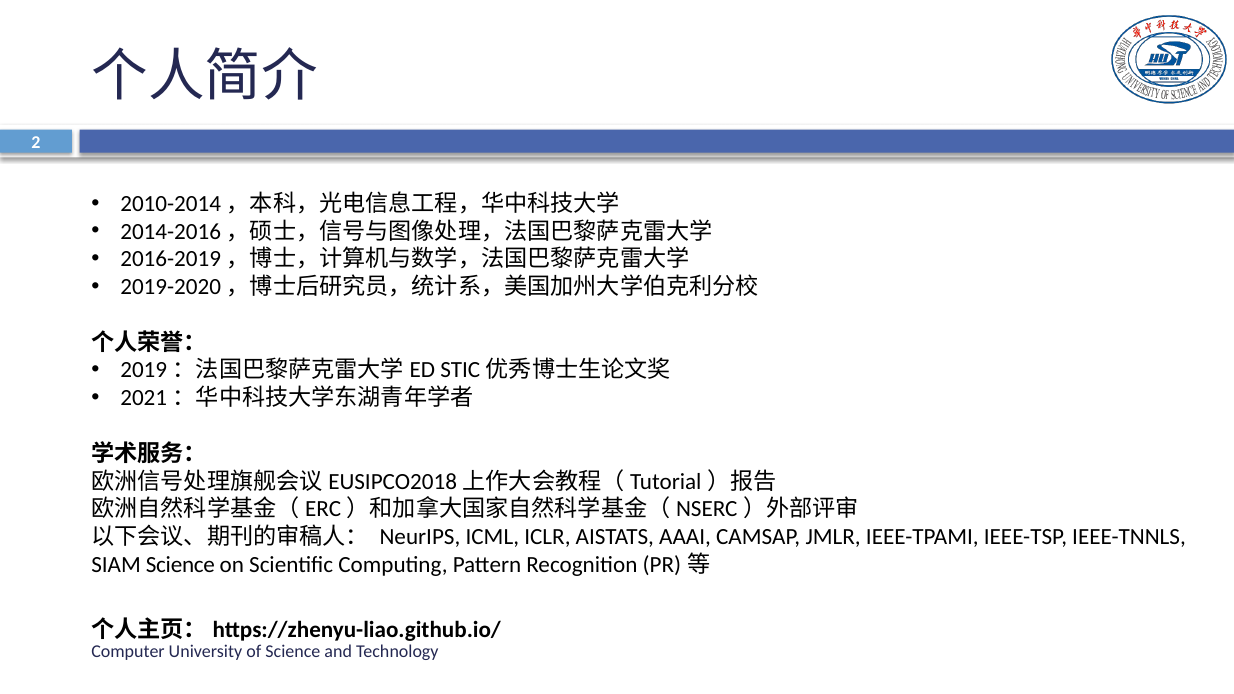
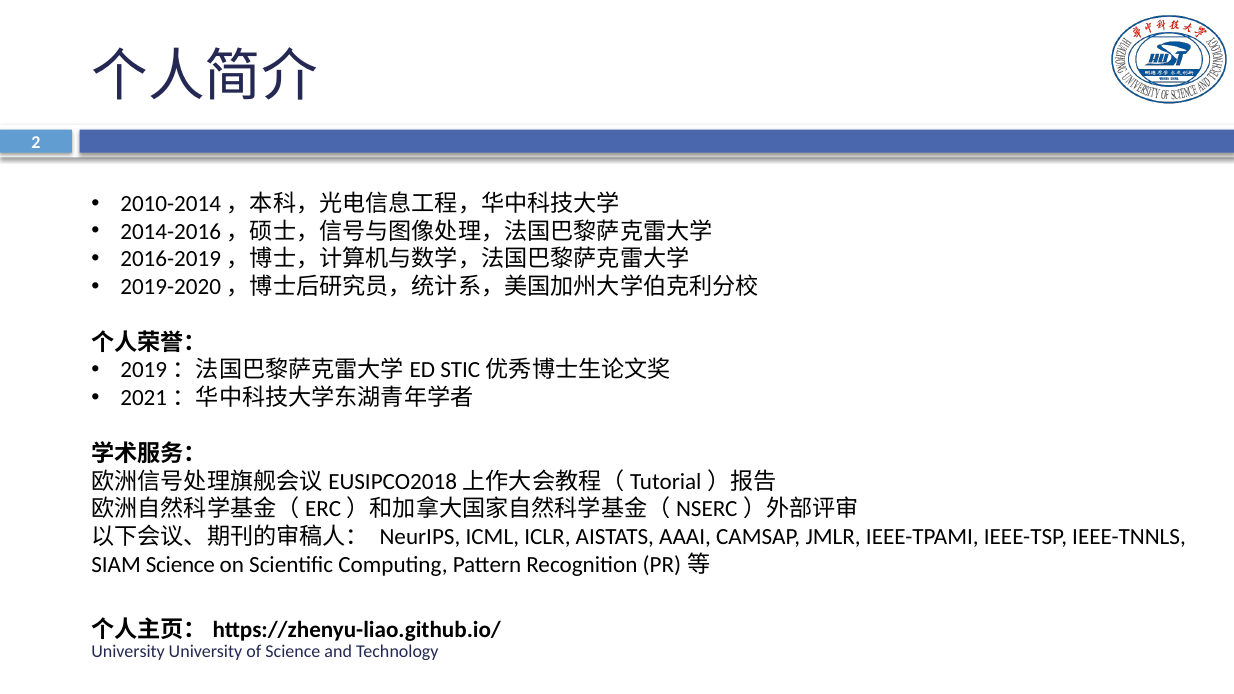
Computer: Computer -> University (128, 652)
